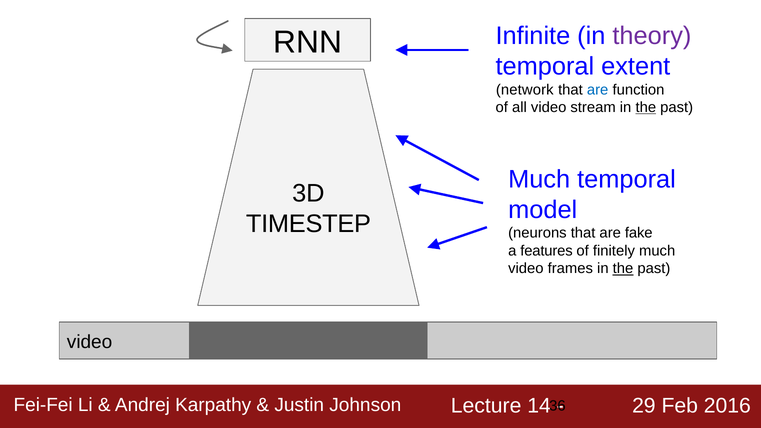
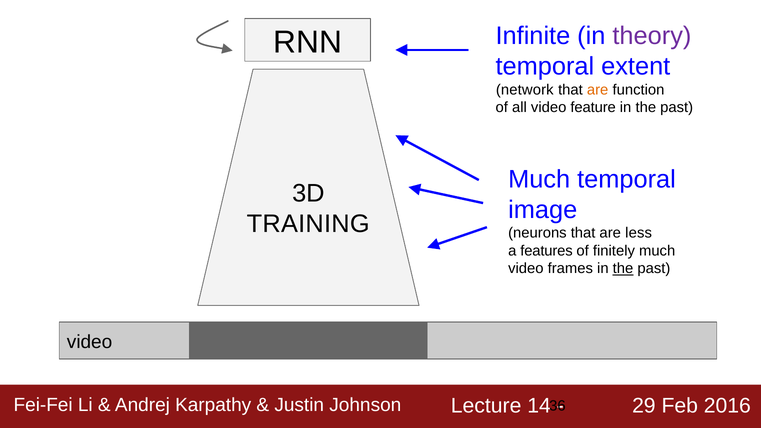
are colour: blue -> orange (598, 90)
stream: stream -> feature (593, 107)
the underline: present -> none (646, 107)
model: model -> image (543, 210)
TIMESTEP: TIMESTEP -> TRAINING (308, 224)
fake: fake -> less (639, 233)
